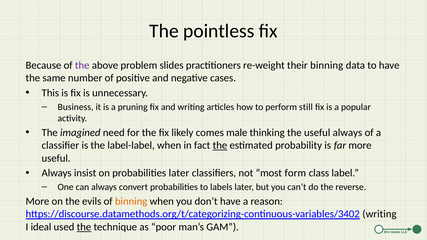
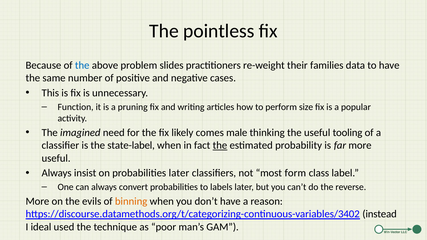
the colour: purple -> blue (82, 65)
their binning: binning -> families (327, 65)
Business: Business -> Function (76, 107)
still: still -> size (306, 107)
useful always: always -> tooling (348, 133)
label-label: label-label -> state-label (131, 146)
https://discourse.datamethods.org/t/categorizing-continuous-variables/3402 writing: writing -> instead (380, 214)
the underline: present -> none (84, 227)
